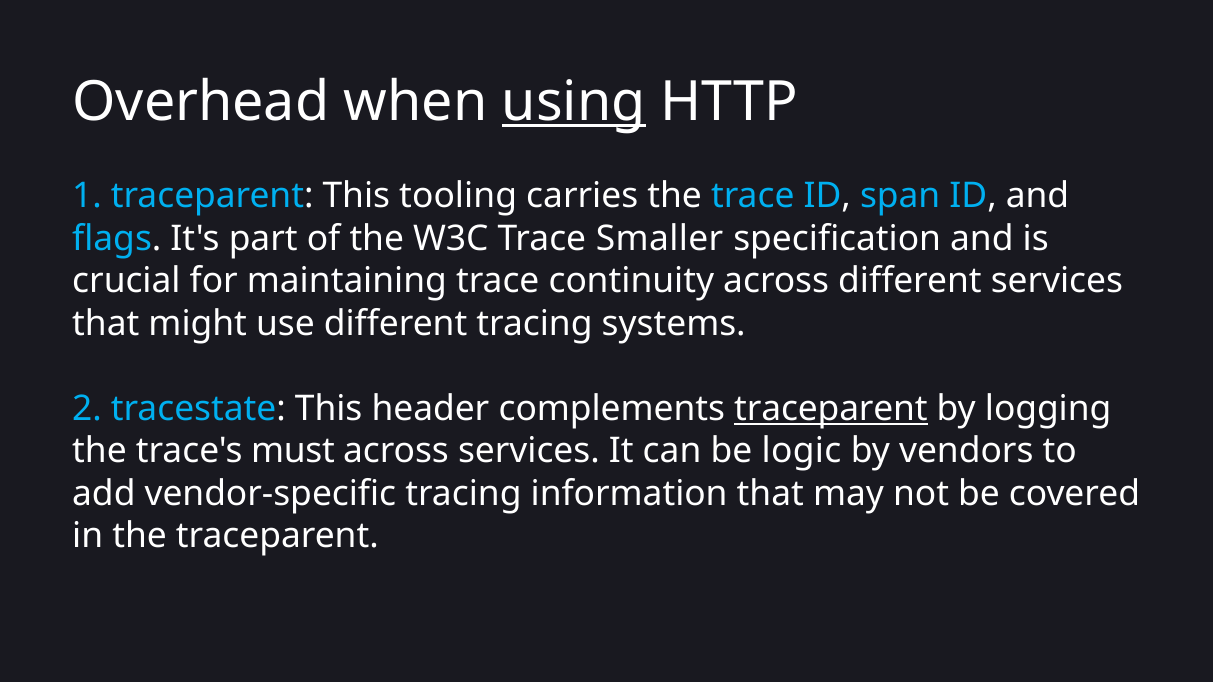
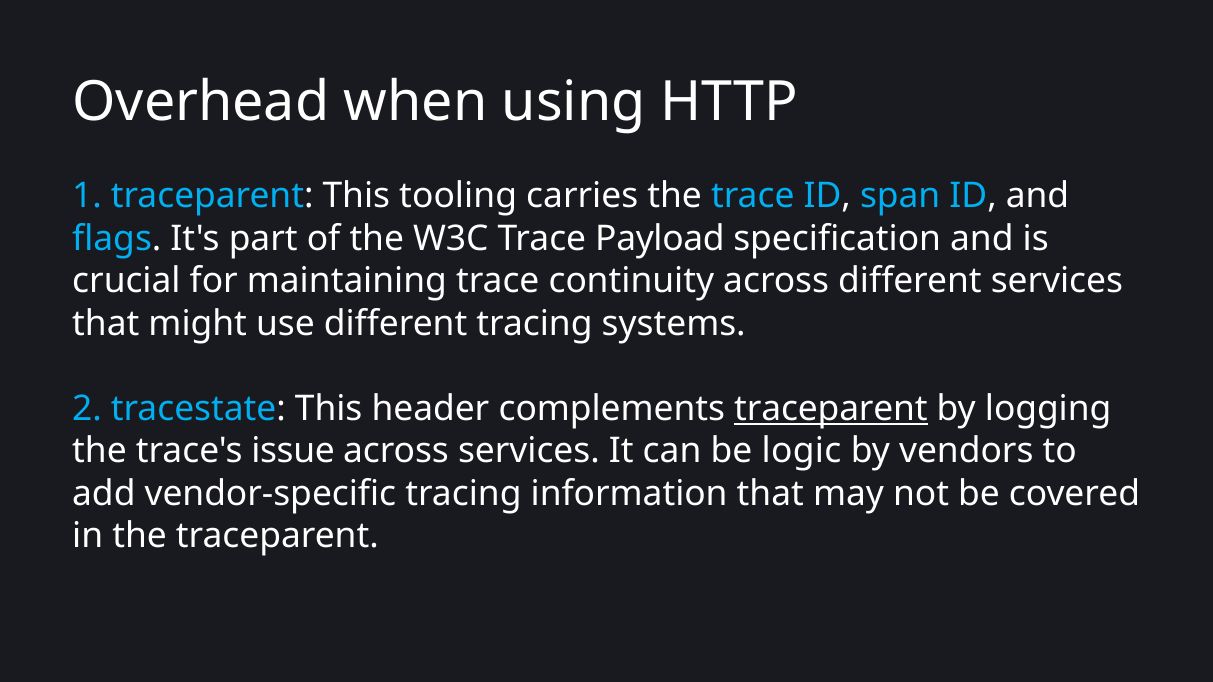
using underline: present -> none (574, 102)
Smaller: Smaller -> Payload (660, 239)
must: must -> issue (293, 451)
